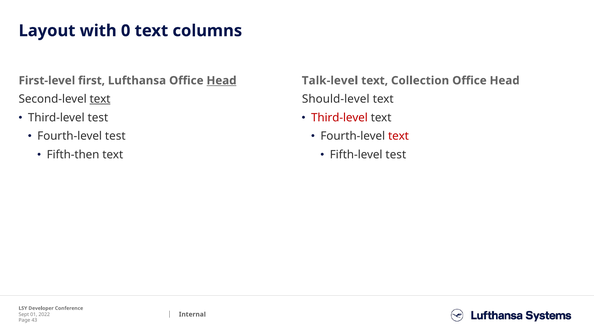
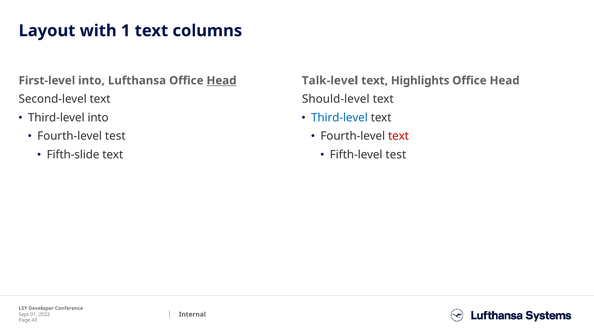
0: 0 -> 1 (126, 31)
First-level first: first -> into (91, 81)
Collection: Collection -> Highlights (420, 81)
text underline: present -> none (100, 99)
Third-level test: test -> into (98, 118)
Third-level colour: red -> blue (339, 118)
Fifth-then: Fifth-then -> Fifth-slide (73, 155)
